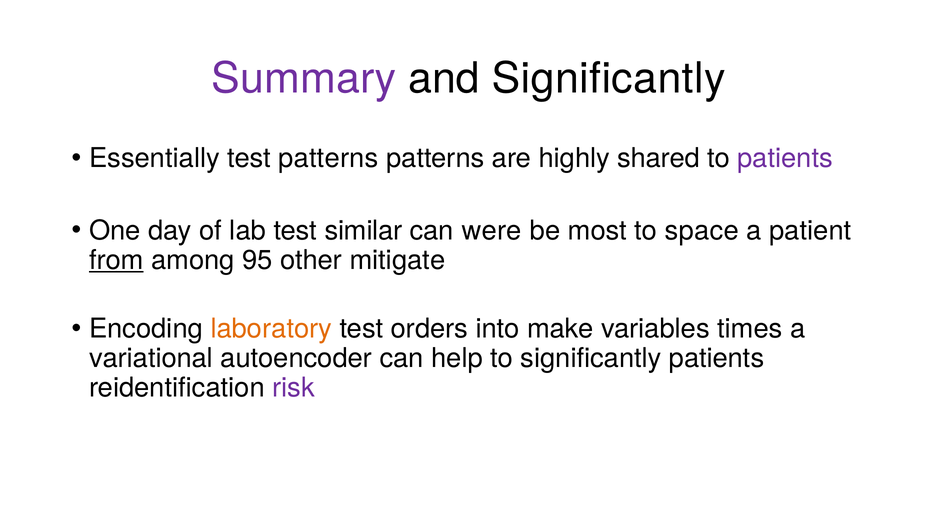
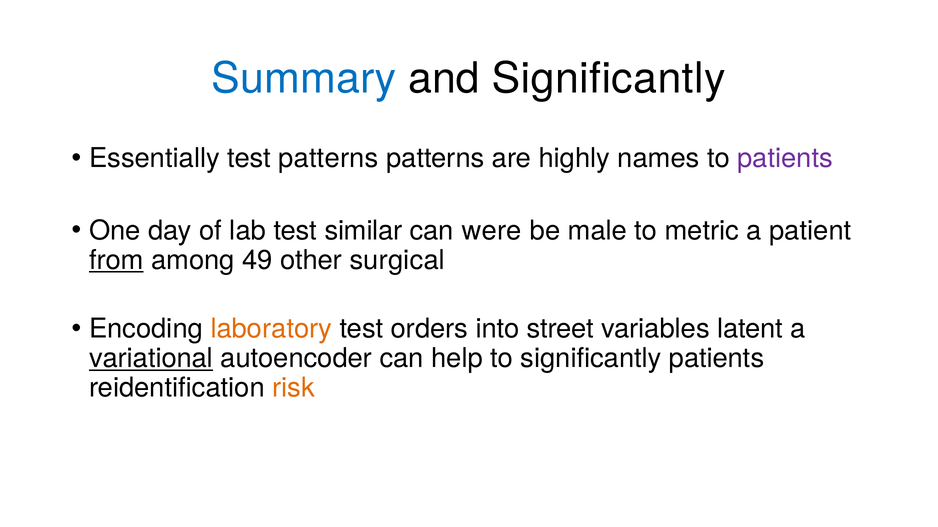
Summary colour: purple -> blue (304, 79)
shared: shared -> names (659, 159)
most: most -> male (597, 231)
space: space -> metric (702, 231)
95: 95 -> 49 (257, 260)
mitigate: mitigate -> surgical (397, 260)
make: make -> street (560, 329)
times: times -> latent (750, 329)
variational underline: none -> present (151, 359)
risk colour: purple -> orange (294, 388)
